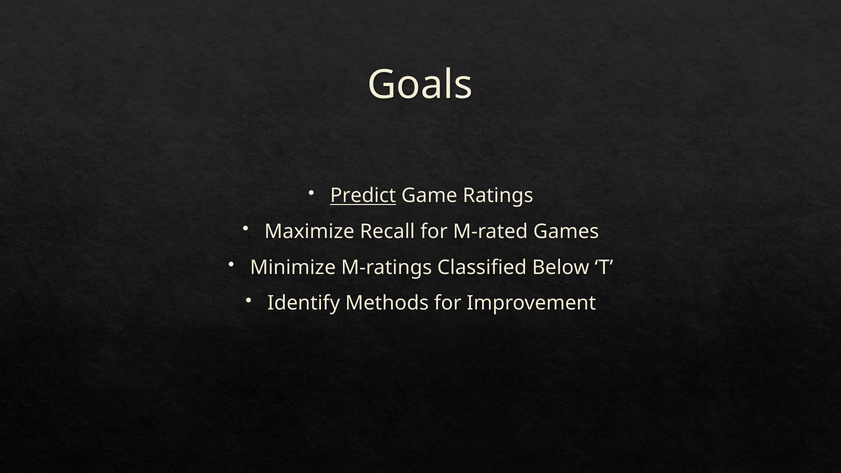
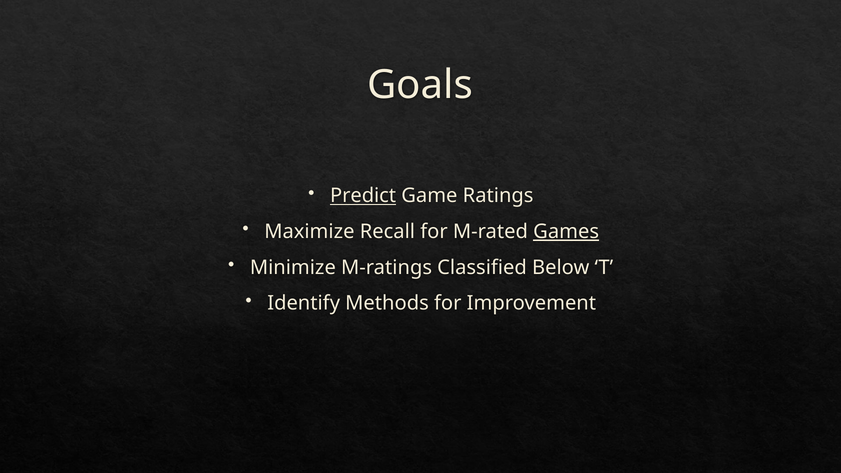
Games underline: none -> present (566, 232)
